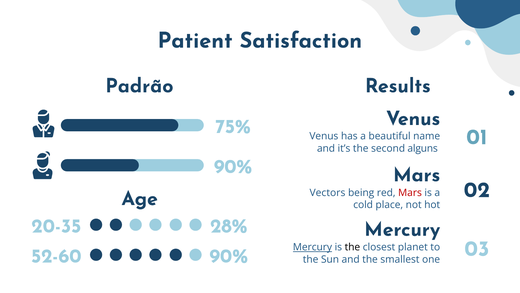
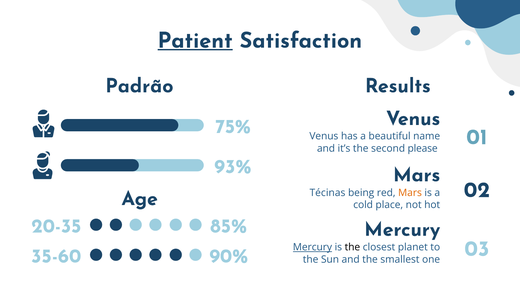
Patient underline: none -> present (195, 40)
alguns: alguns -> please (423, 148)
90%: 90% -> 93% (233, 166)
Vectors: Vectors -> Técinas (327, 192)
Mars colour: red -> orange (410, 192)
28%: 28% -> 85% (229, 226)
52-60: 52-60 -> 35-60 (56, 256)
